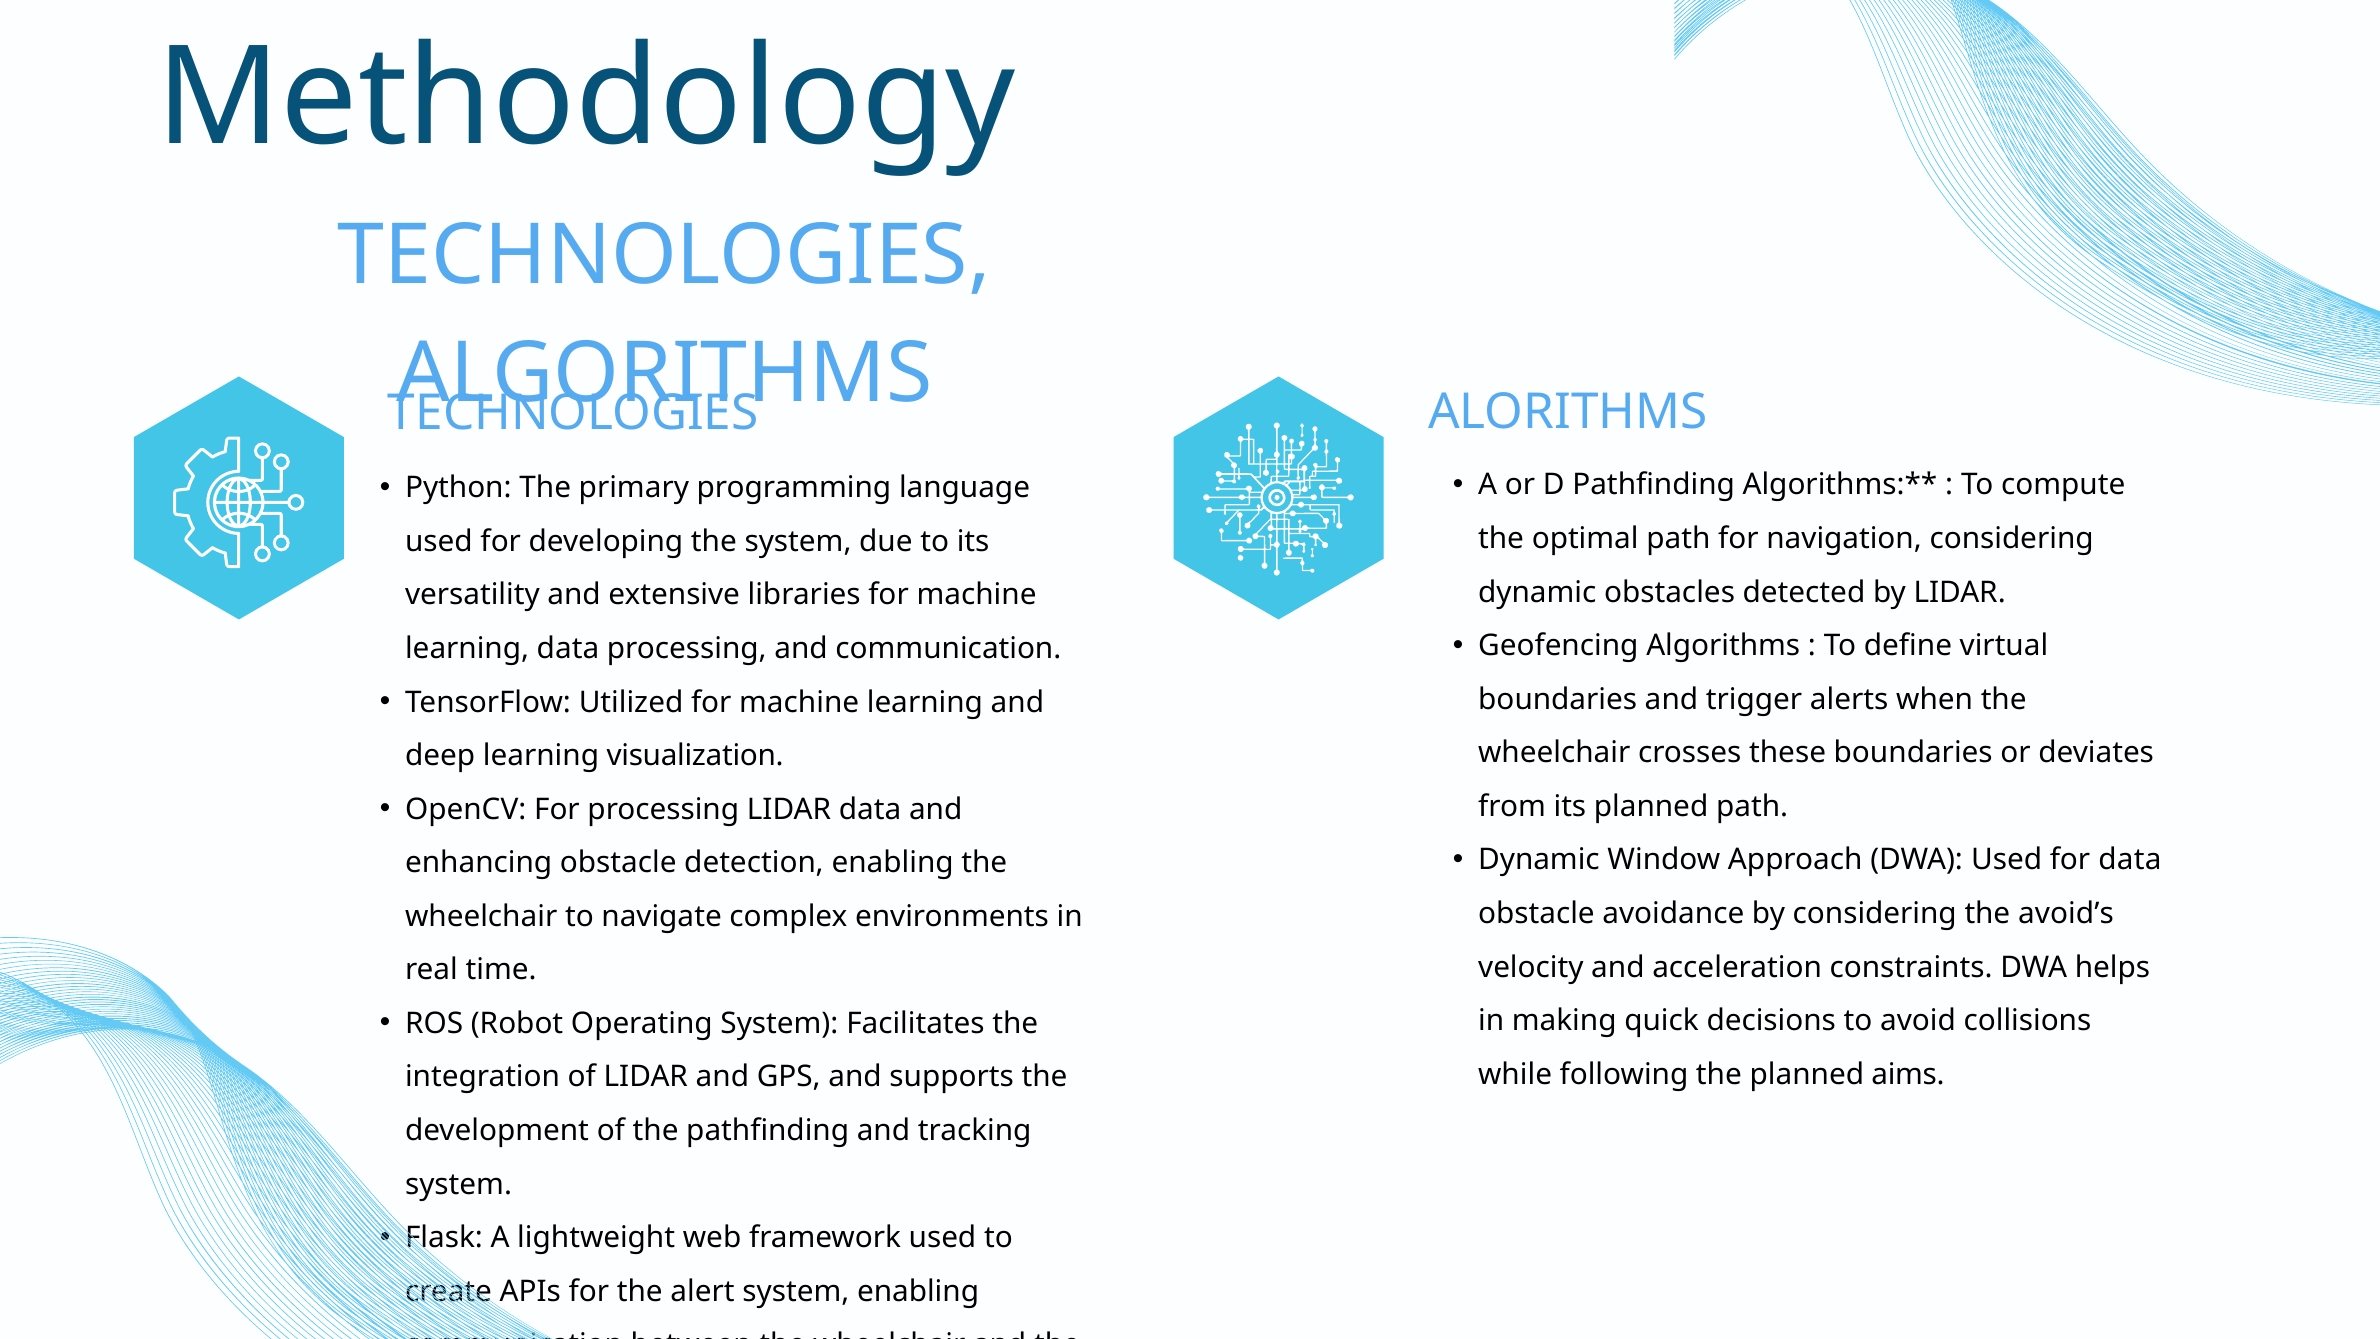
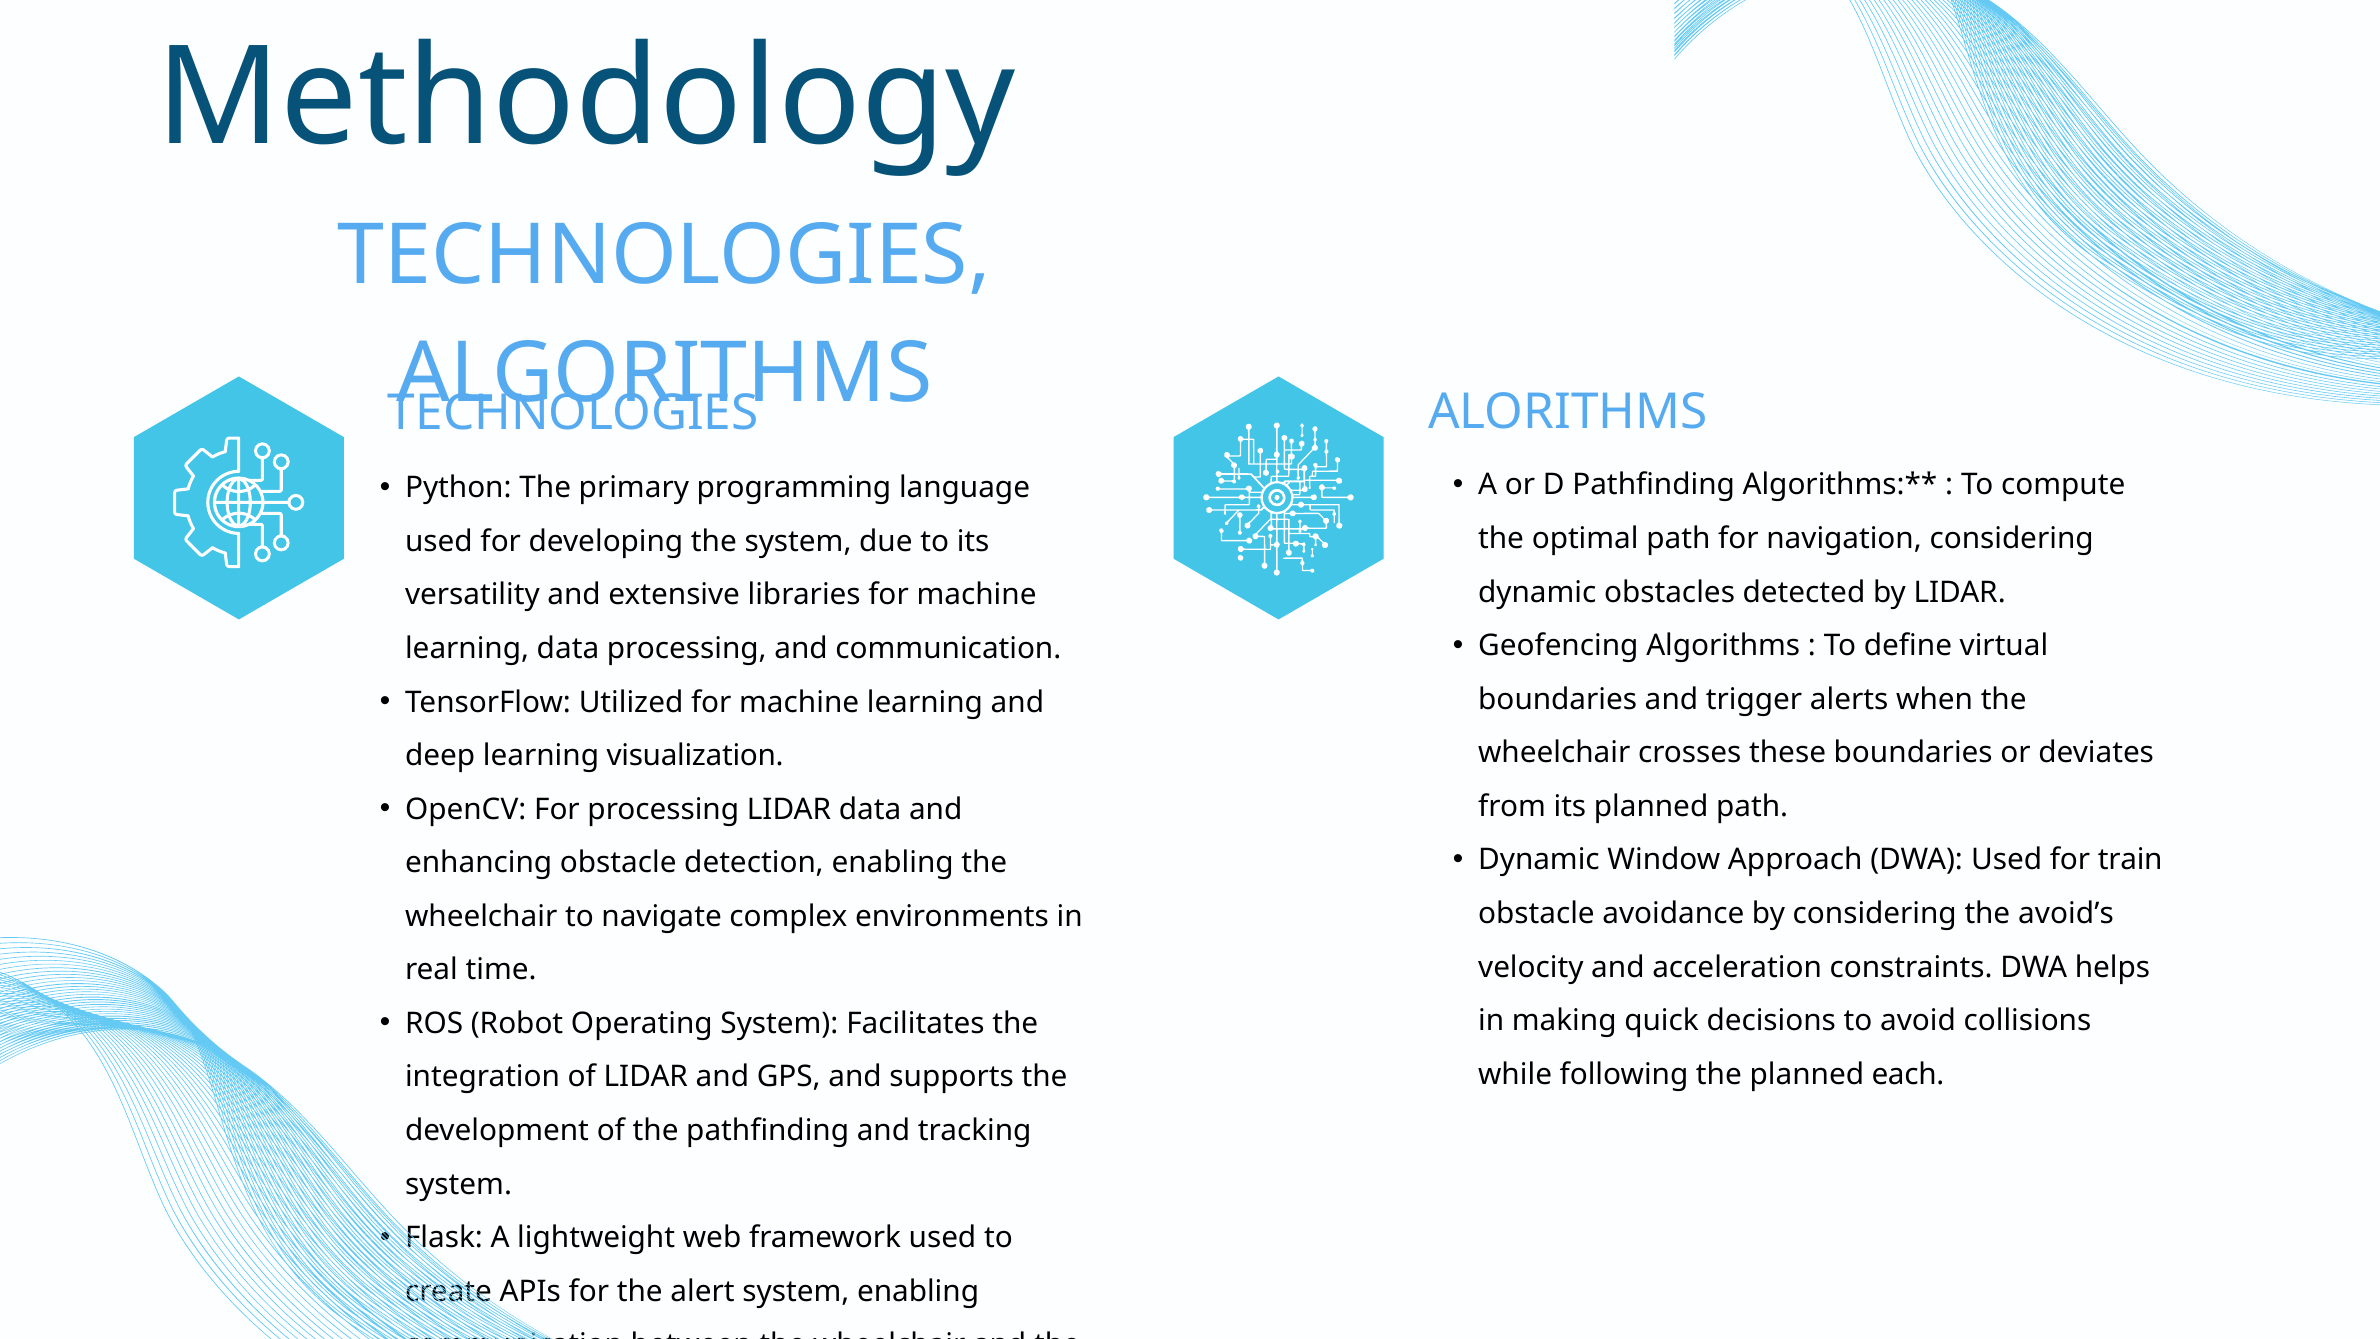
for data: data -> train (2130, 860)
aims: aims -> each (1908, 1074)
